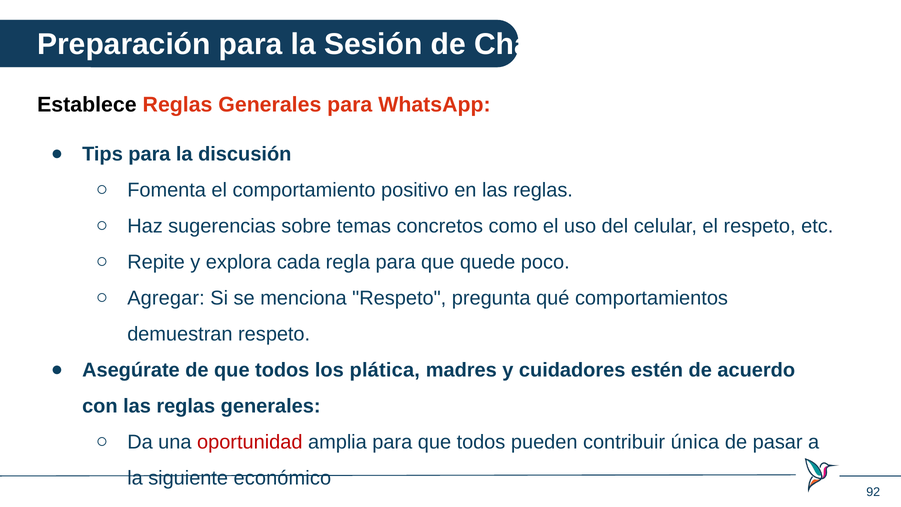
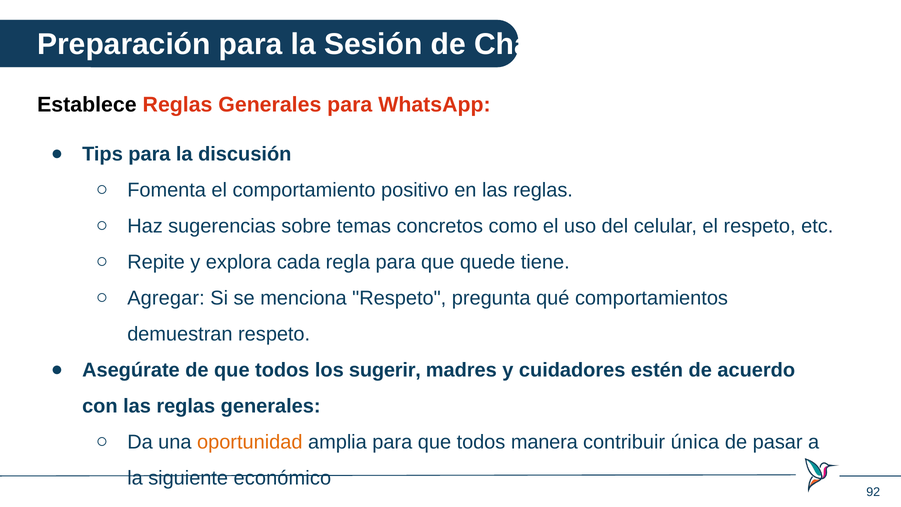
poco: poco -> tiene (545, 262)
plática: plática -> sugerir (385, 370)
oportunidad colour: red -> orange (250, 442)
pueden: pueden -> manera (544, 442)
